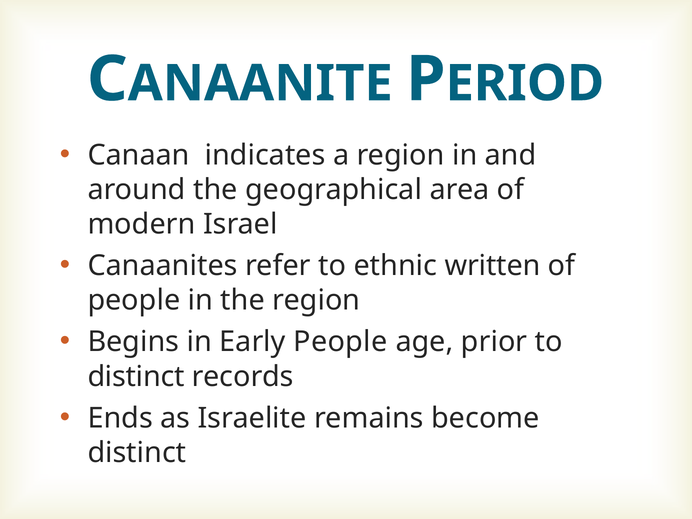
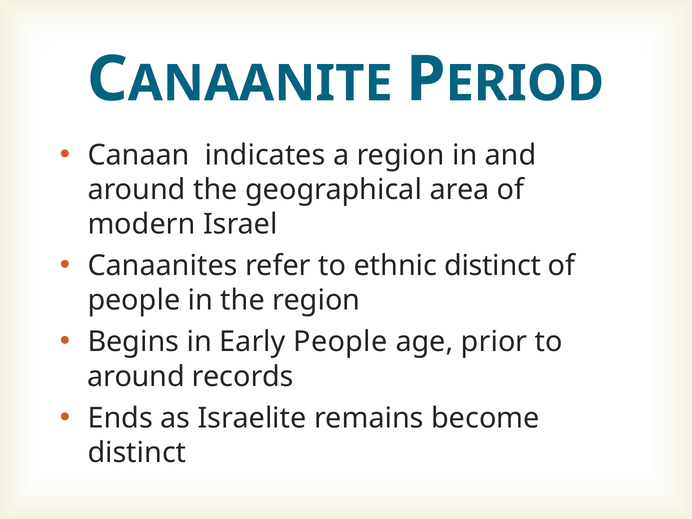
ethnic written: written -> distinct (493, 266)
distinct: distinct -> around (136, 377)
